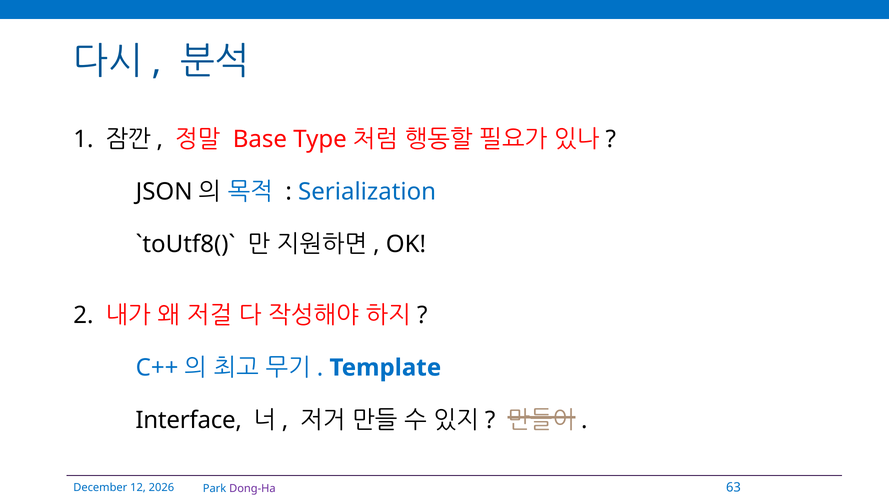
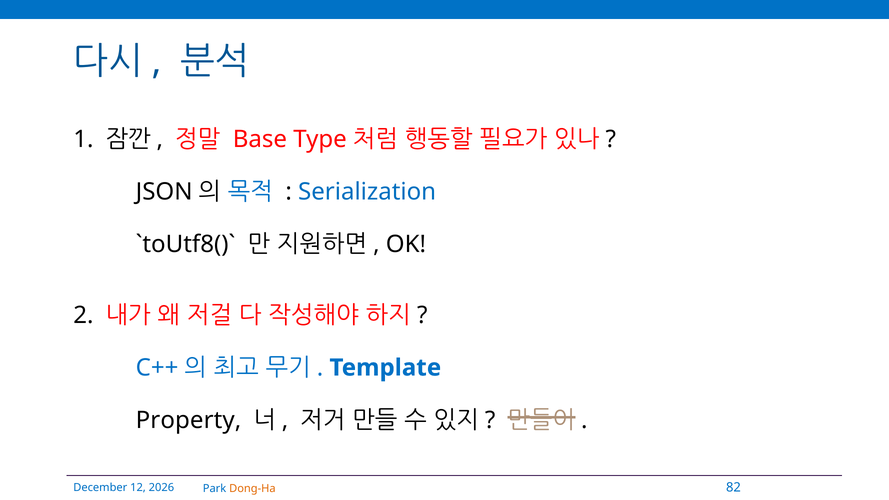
Interface: Interface -> Property (188, 420)
63: 63 -> 82 (733, 488)
Dong-Ha colour: purple -> orange (252, 488)
